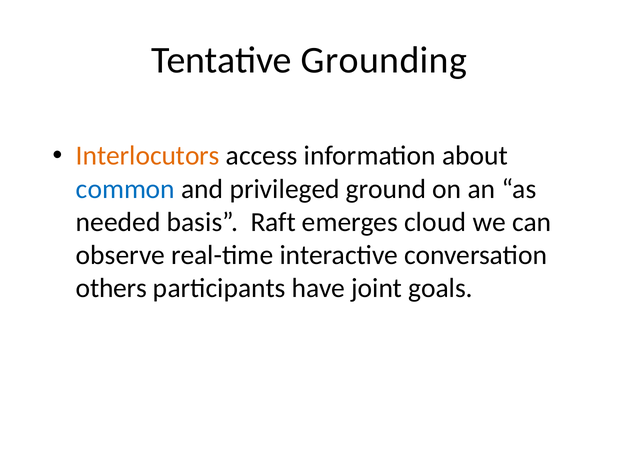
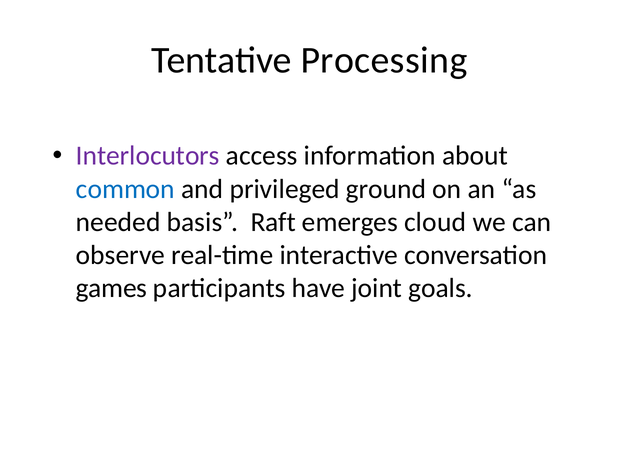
Grounding: Grounding -> Processing (384, 60)
Interlocutors colour: orange -> purple (148, 156)
others: others -> games (111, 288)
